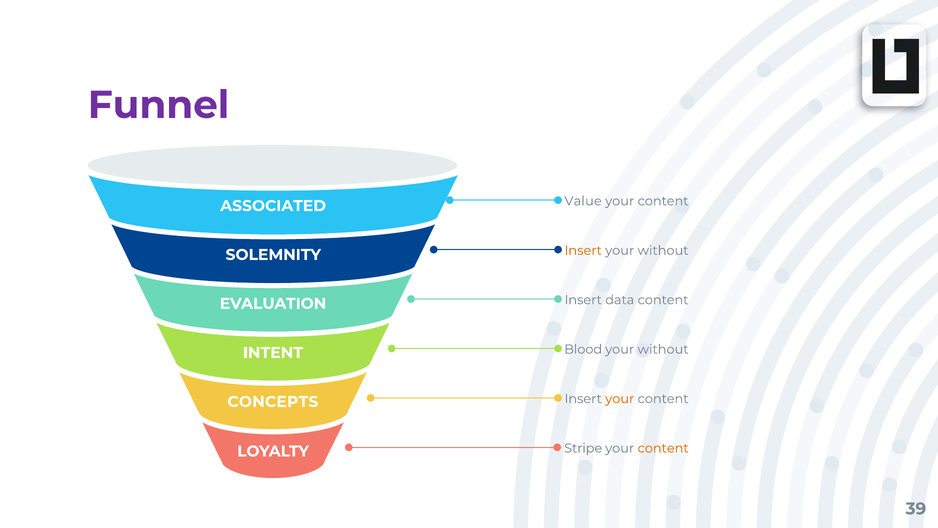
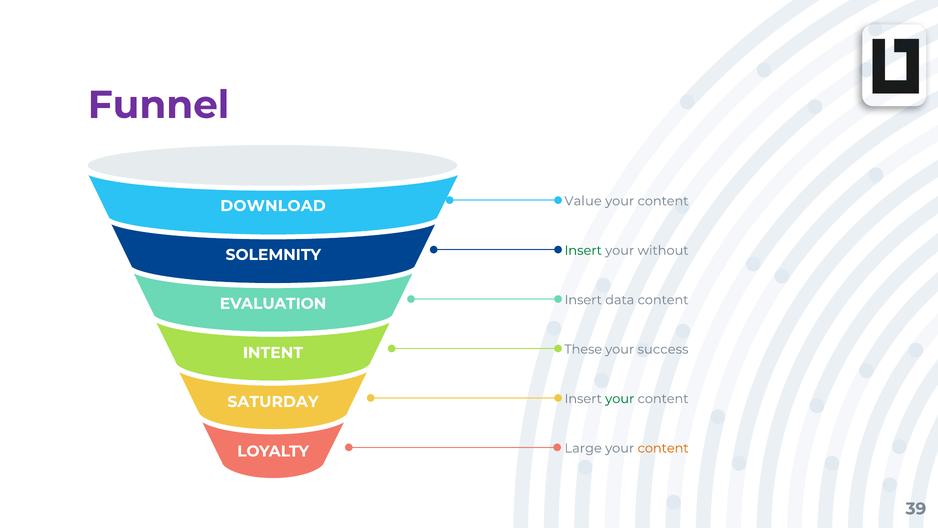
ASSOCIATED: ASSOCIATED -> DOWNLOAD (273, 206)
Insert colour: orange -> green (583, 250)
Blood: Blood -> These (583, 349)
without: without -> success (663, 349)
your colour: orange -> green (620, 399)
CONCEPTS: CONCEPTS -> SATURDAY (273, 402)
Stripe: Stripe -> Large (583, 448)
